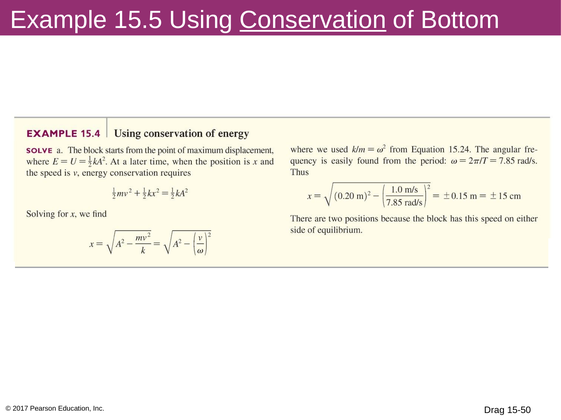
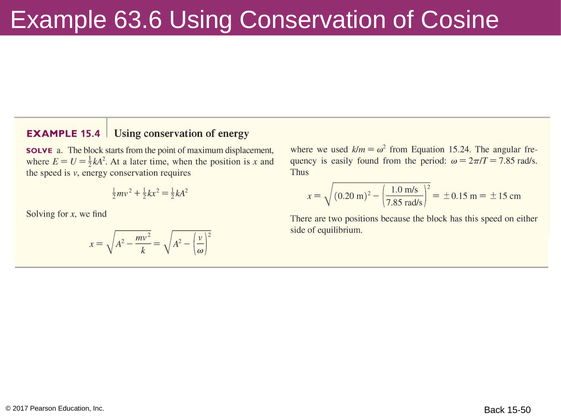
15.5: 15.5 -> 63.6 (138, 20)
Conservation underline: present -> none (313, 20)
Bottom: Bottom -> Cosine (460, 20)
Drag: Drag -> Back (494, 411)
